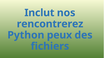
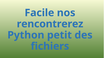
Inclut: Inclut -> Facile (39, 13)
peux: peux -> petit (59, 35)
